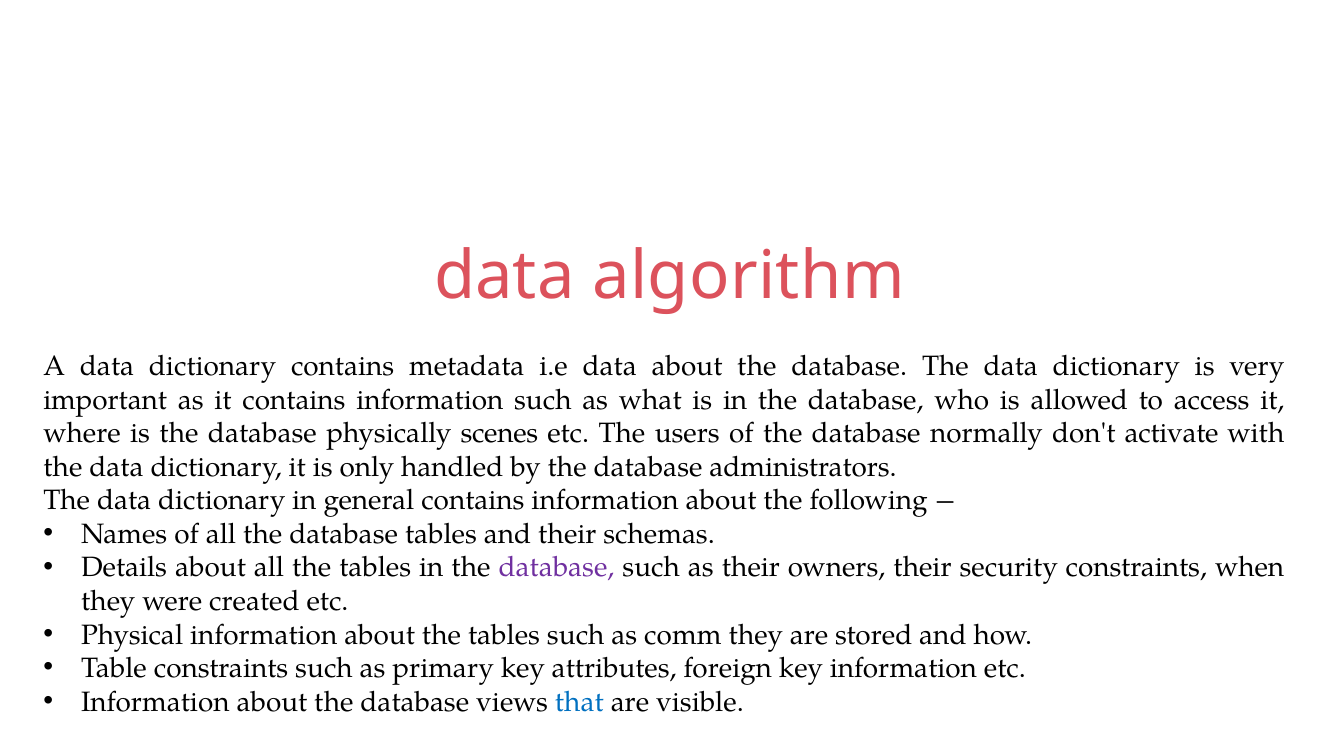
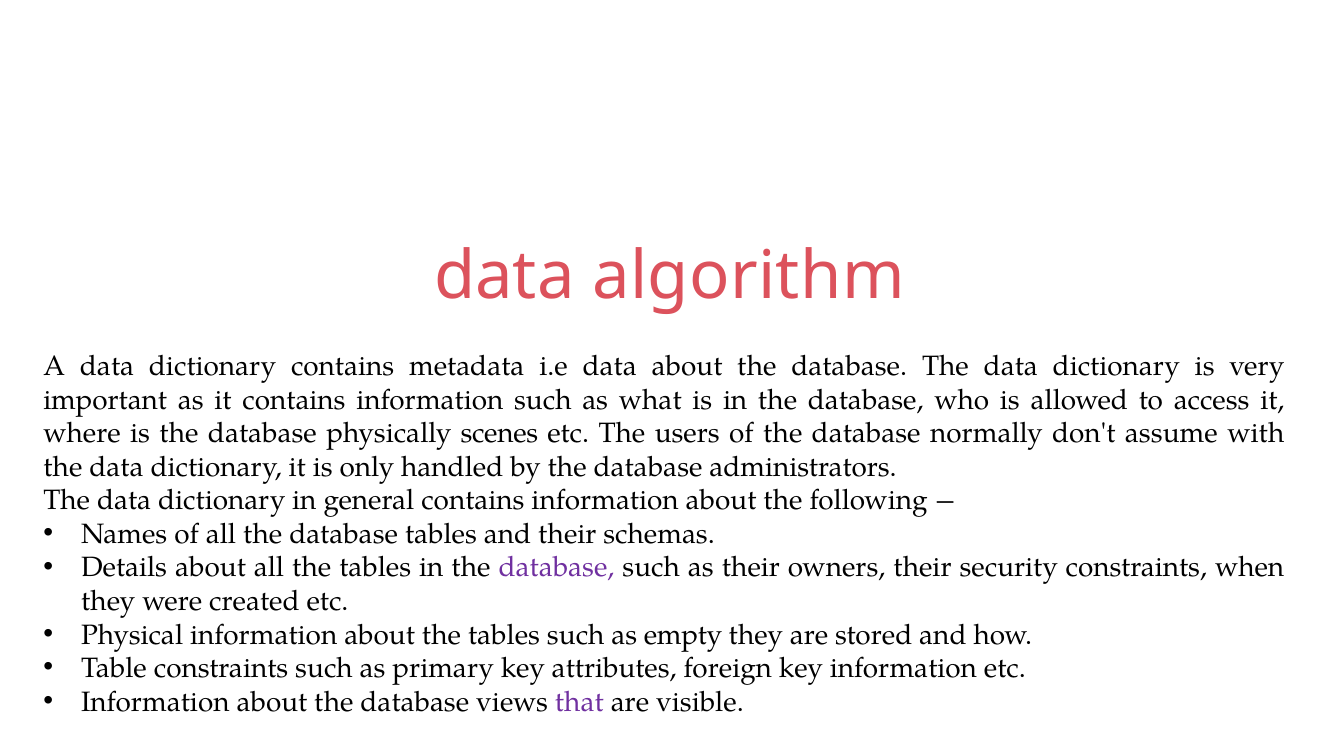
activate: activate -> assume (1171, 434)
comm: comm -> empty (683, 635)
that colour: blue -> purple (579, 702)
